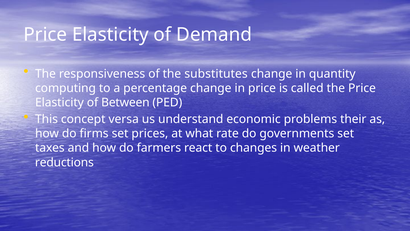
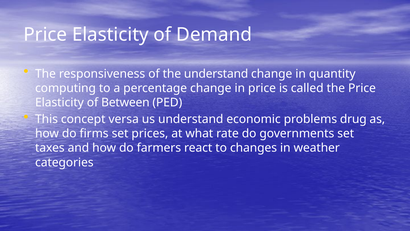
the substitutes: substitutes -> understand (216, 74)
their: their -> drug (353, 119)
reductions: reductions -> categories (64, 162)
